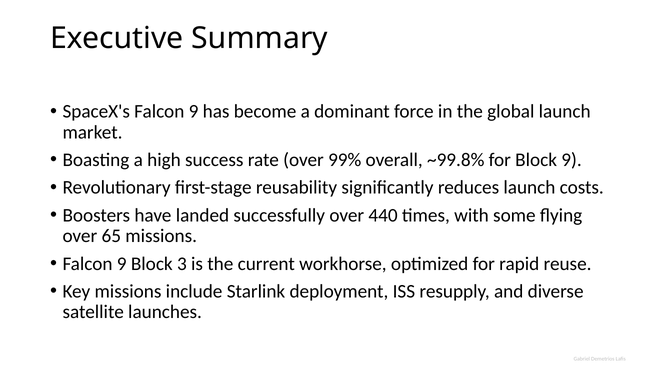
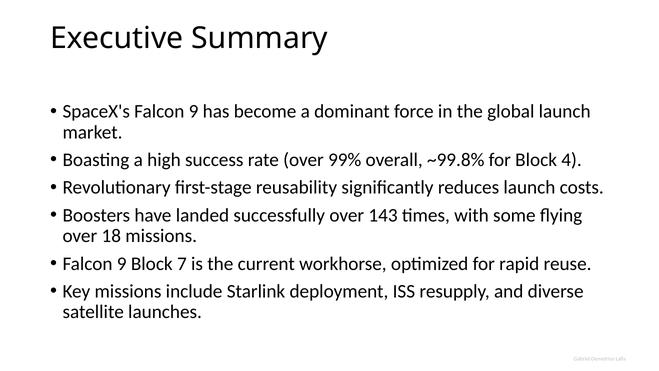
Block 9: 9 -> 4 (572, 160)
440: 440 -> 143 (383, 215)
65: 65 -> 18 (111, 236)
3: 3 -> 7 (182, 263)
